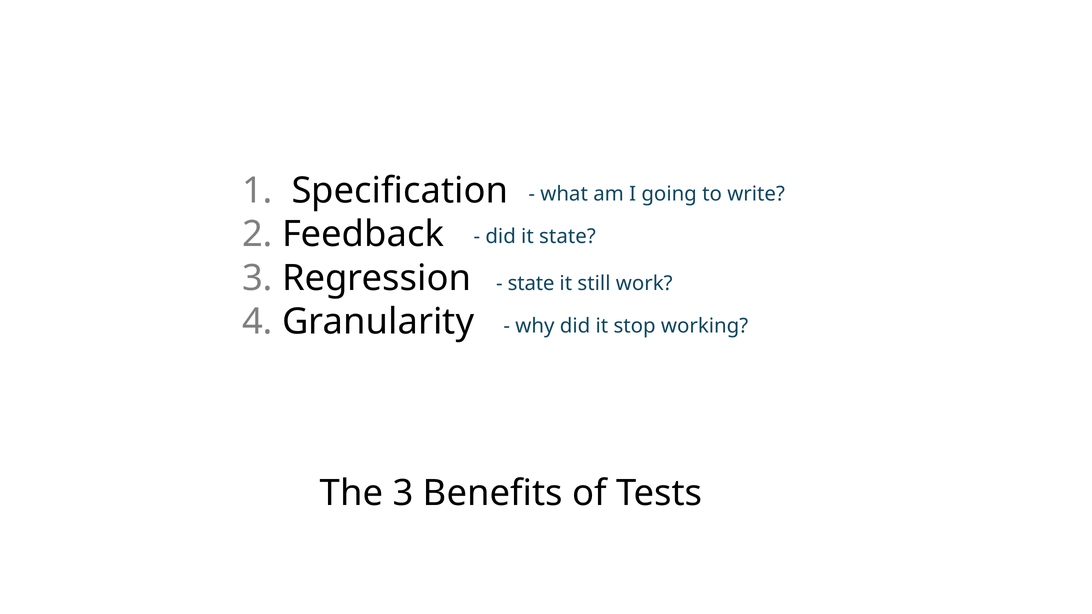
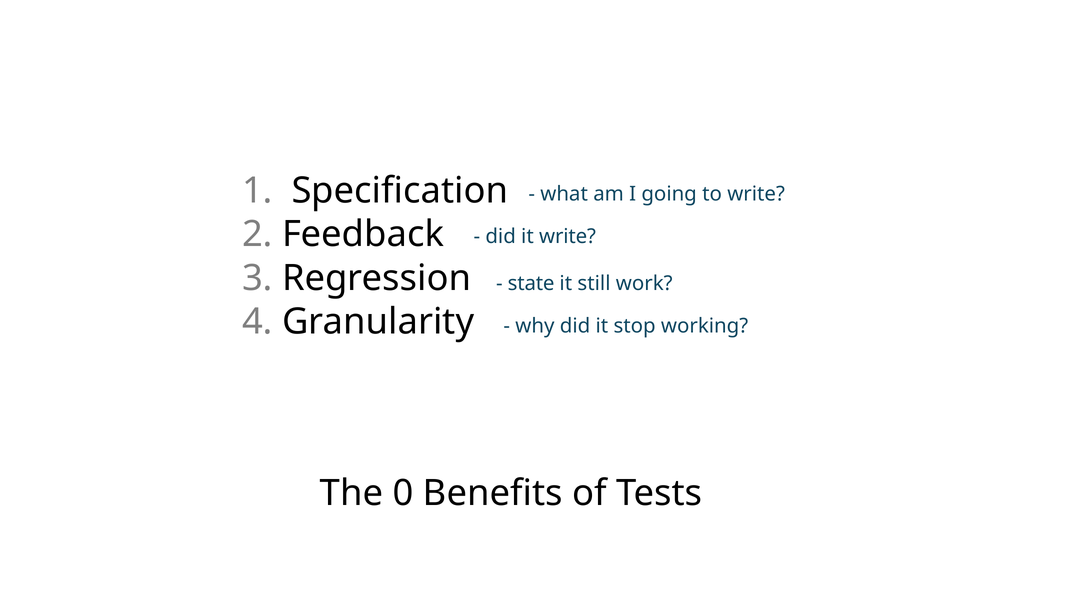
it state: state -> write (568, 237)
The 3: 3 -> 0 (403, 493)
